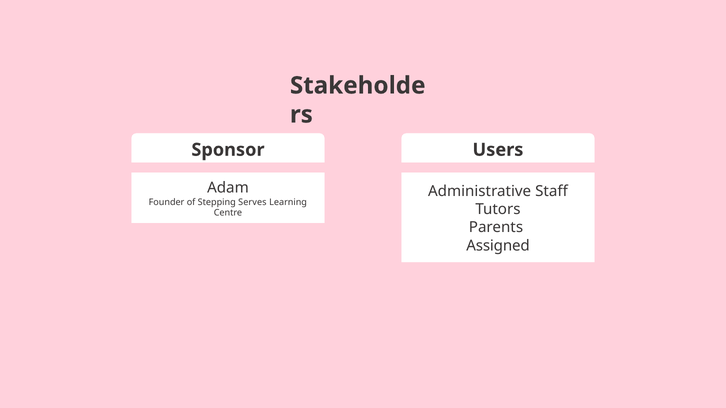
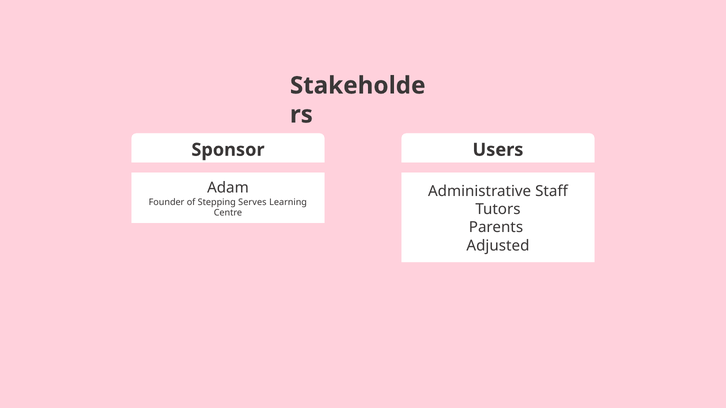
Assigned: Assigned -> Adjusted (498, 246)
